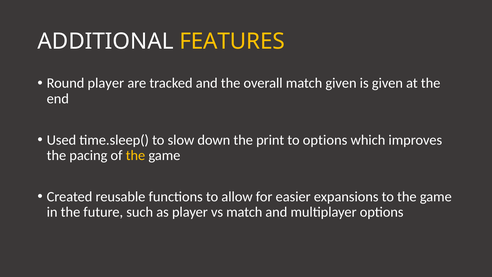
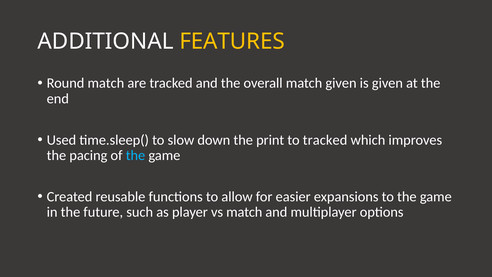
Round player: player -> match (106, 83)
to options: options -> tracked (325, 140)
the colour: yellow -> light blue (135, 155)
